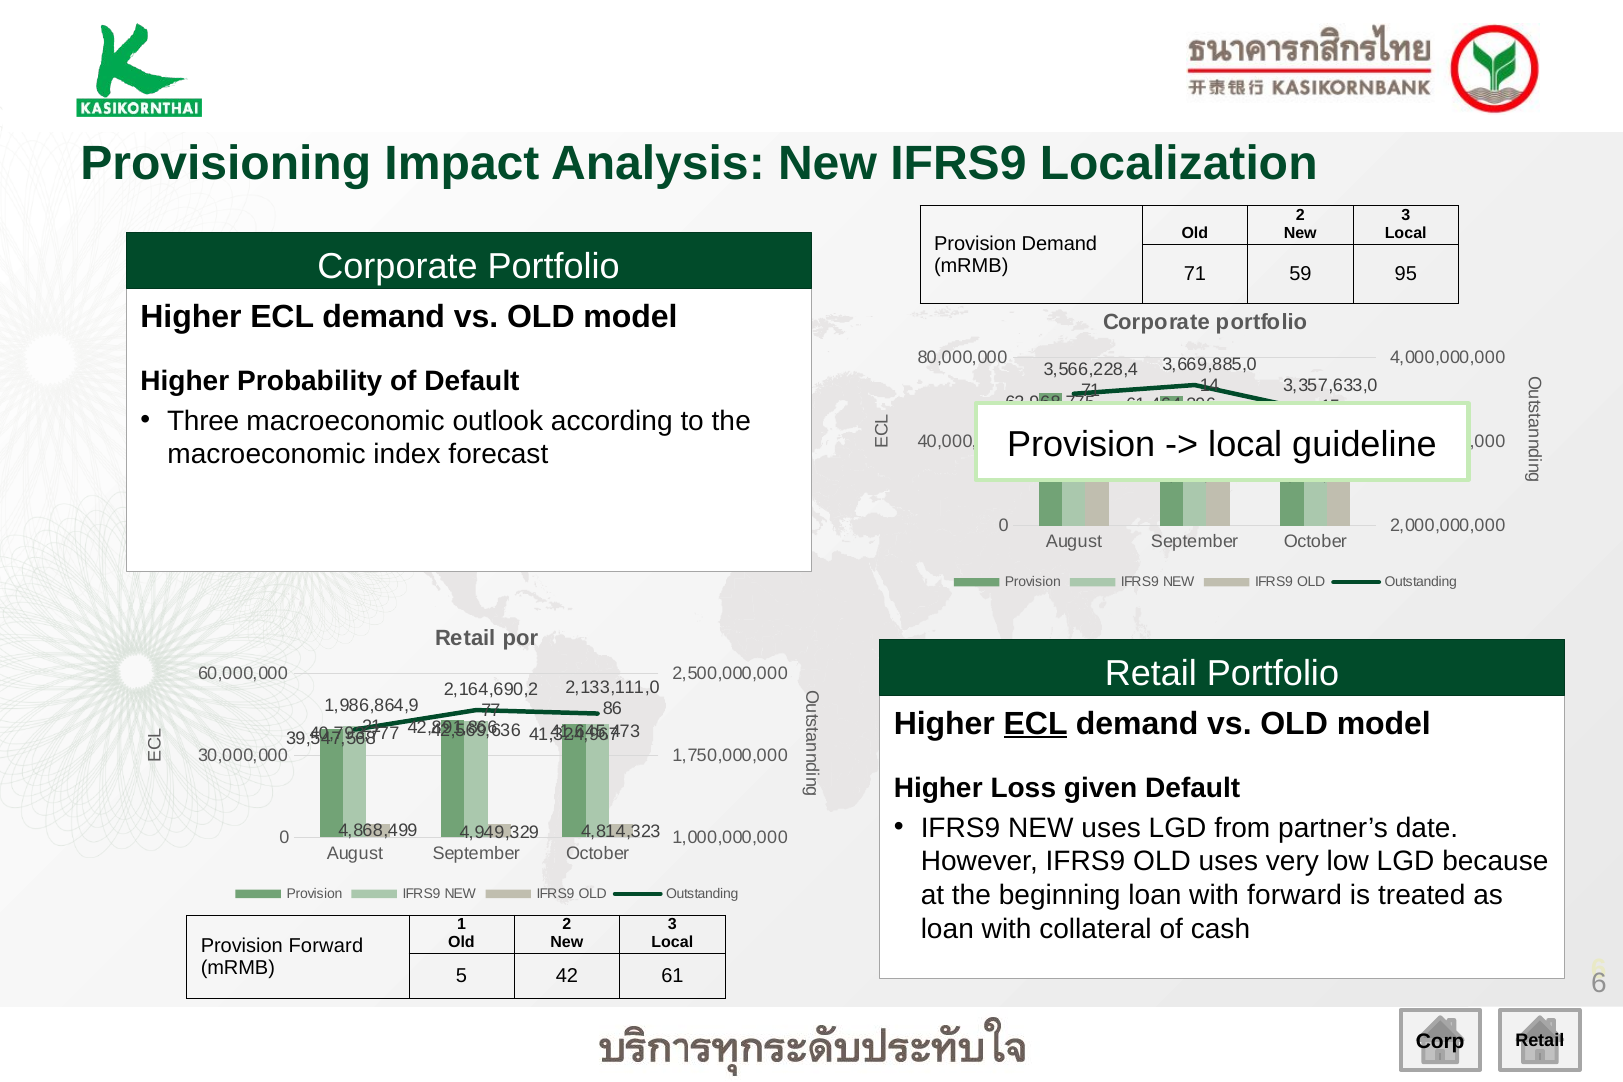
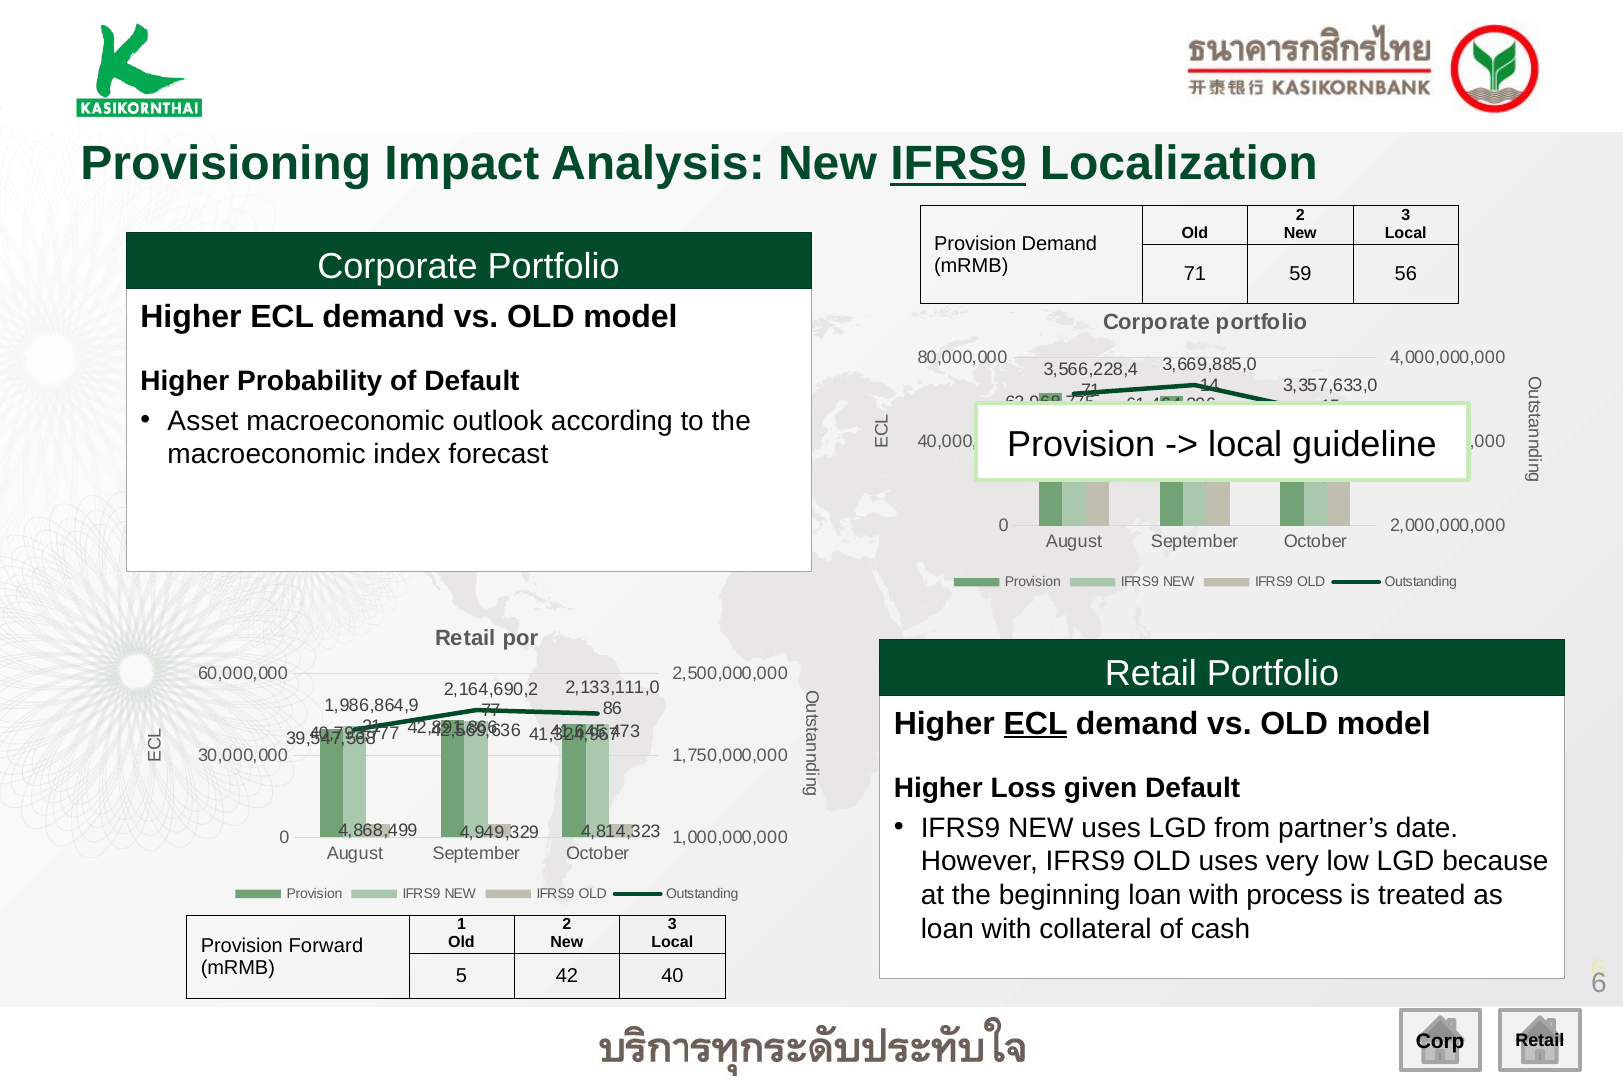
IFRS9 underline: none -> present (958, 164)
95: 95 -> 56 (1406, 274)
Three: Three -> Asset (203, 421)
with forward: forward -> process (1295, 895)
61: 61 -> 40 (672, 976)
